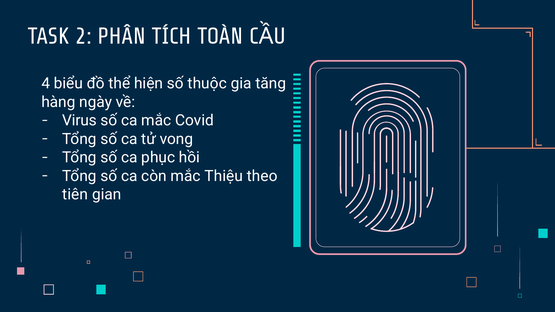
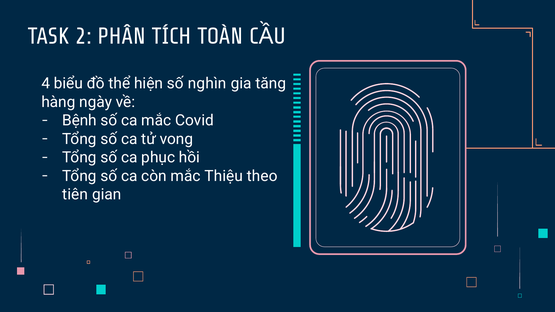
thuộc: thuộc -> nghìn (207, 84)
Virus: Virus -> Bệnh (79, 121)
